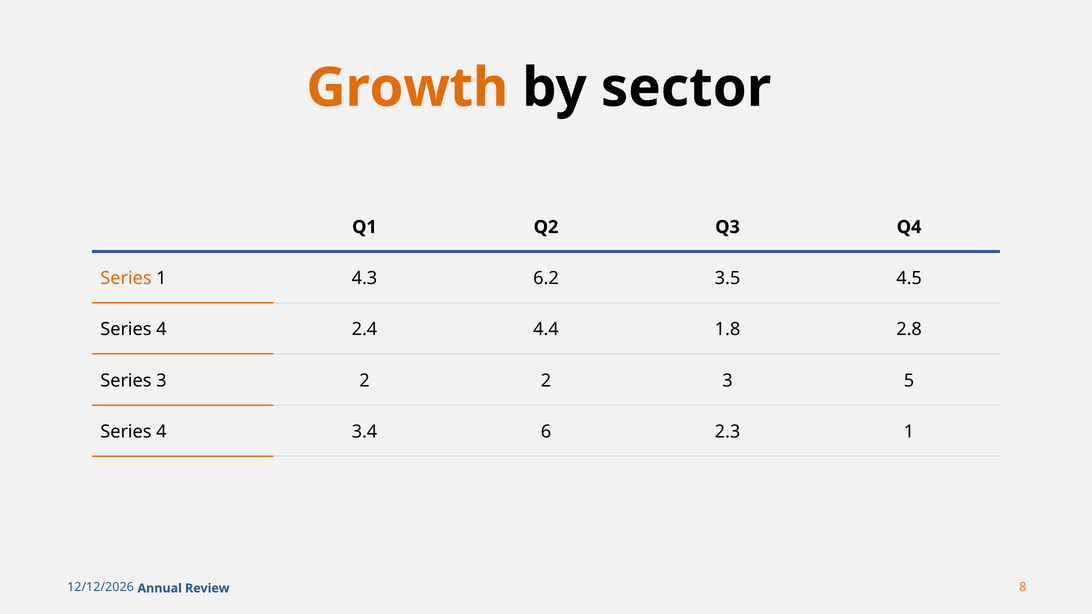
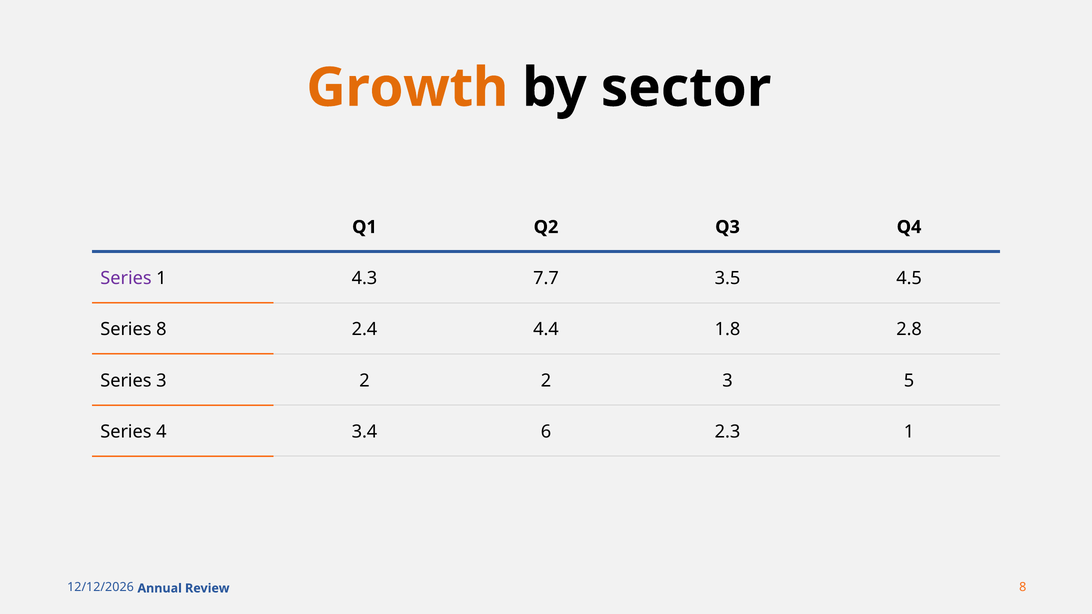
Series colour: orange -> purple (126, 278)
6.2: 6.2 -> 7.7 (546, 278)
4: 4 -> 8 (161, 329)
